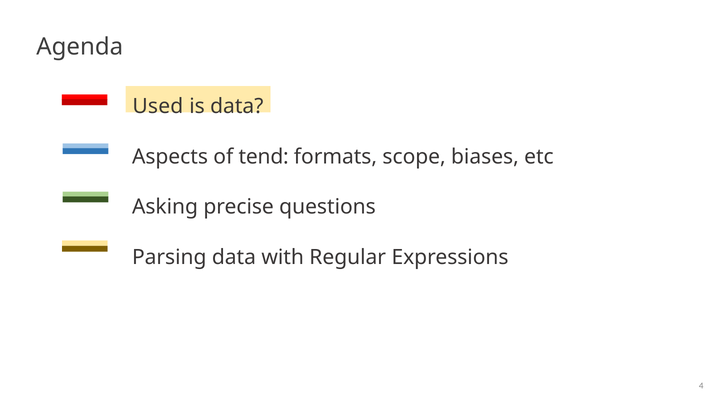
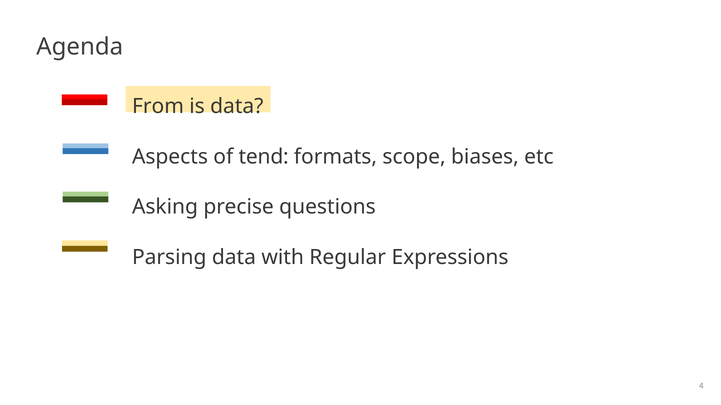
Used: Used -> From (158, 106)
